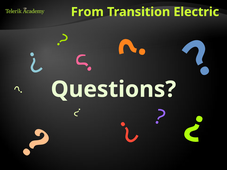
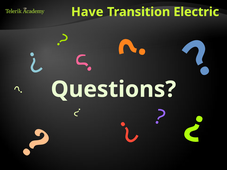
From: From -> Have (87, 12)
